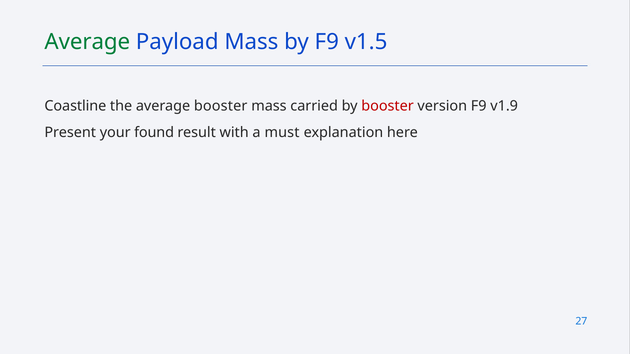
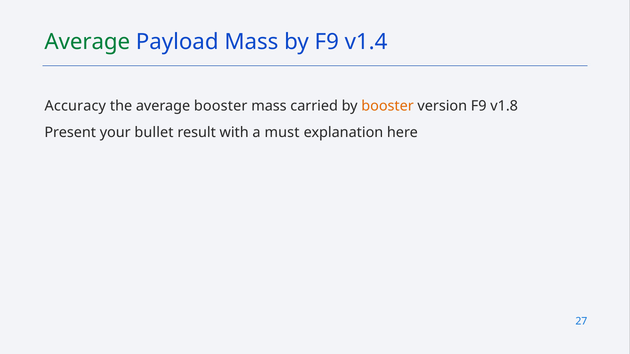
v1.5: v1.5 -> v1.4 (366, 42)
Coastline: Coastline -> Accuracy (75, 106)
booster colour: red -> orange (388, 106)
v1.9: v1.9 -> v1.8 (504, 106)
found: found -> bullet (154, 133)
